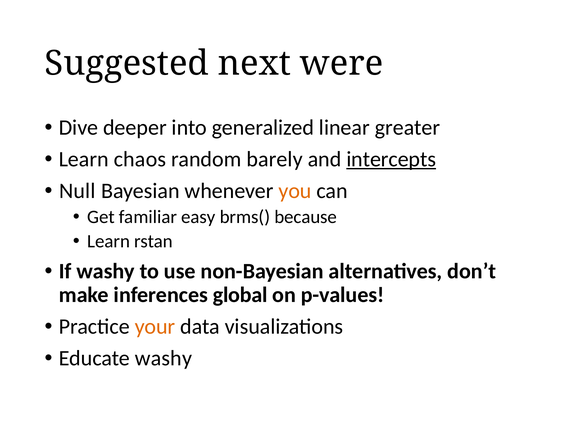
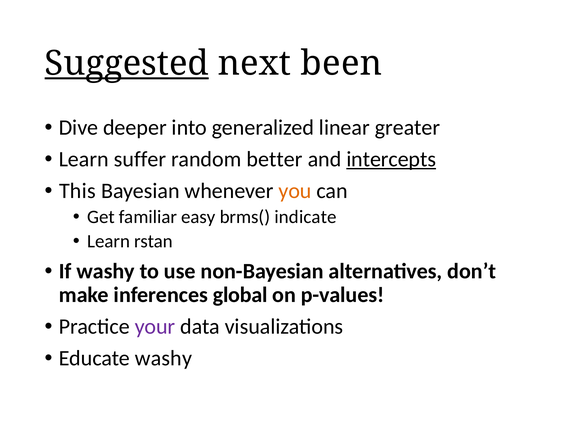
Suggested underline: none -> present (127, 64)
were: were -> been (341, 64)
chaos: chaos -> suffer (140, 159)
barely: barely -> better (275, 159)
Null: Null -> This (77, 191)
because: because -> indicate (306, 217)
your colour: orange -> purple (155, 327)
